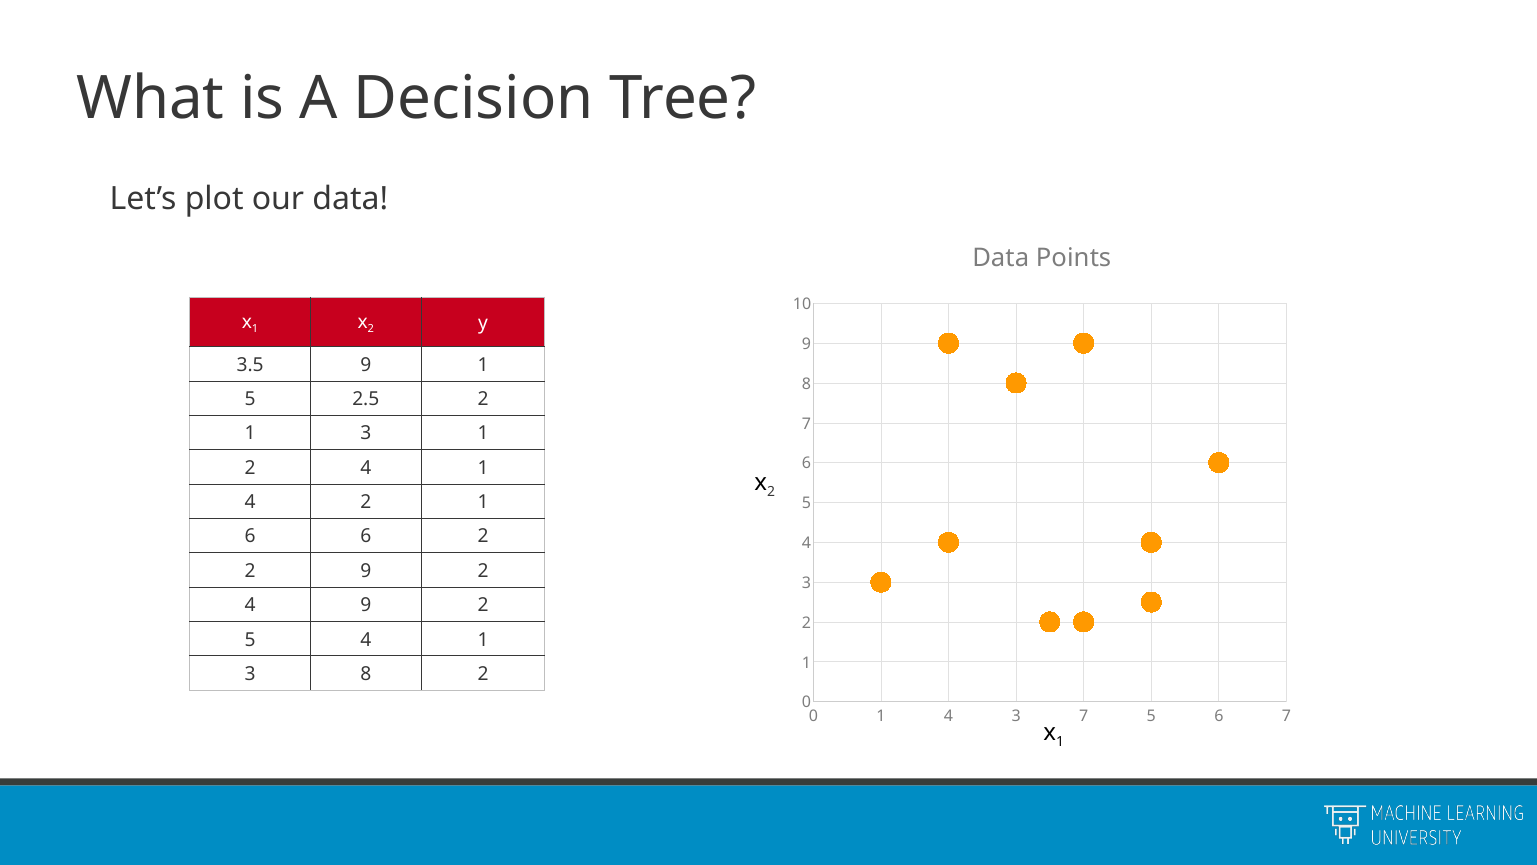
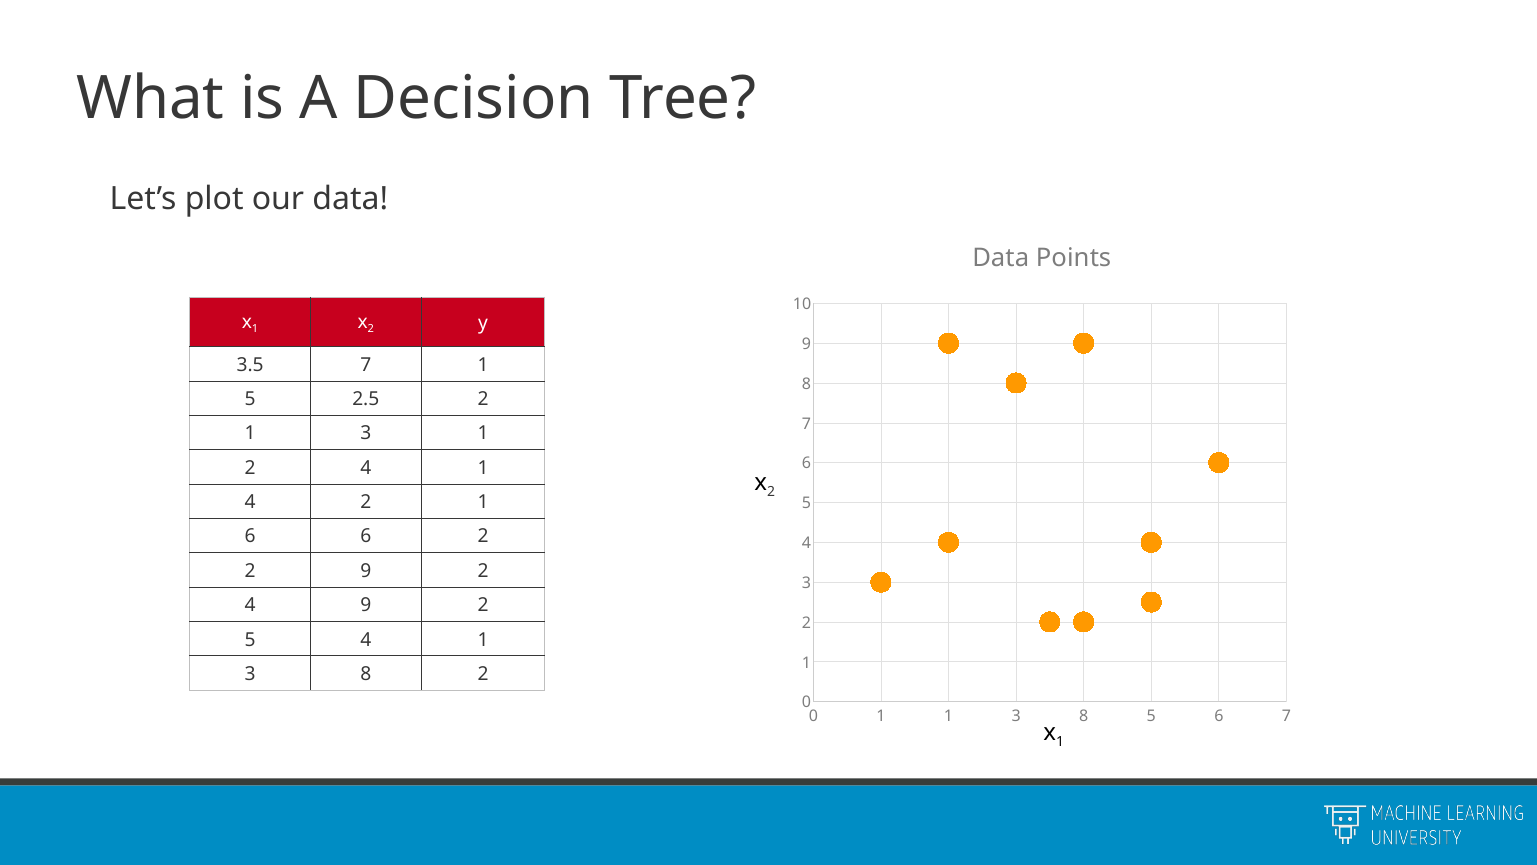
3.5 9: 9 -> 7 (366, 365)
4: 4 -> 1 (949, 716)
7: 7 -> 8 (1084, 716)
